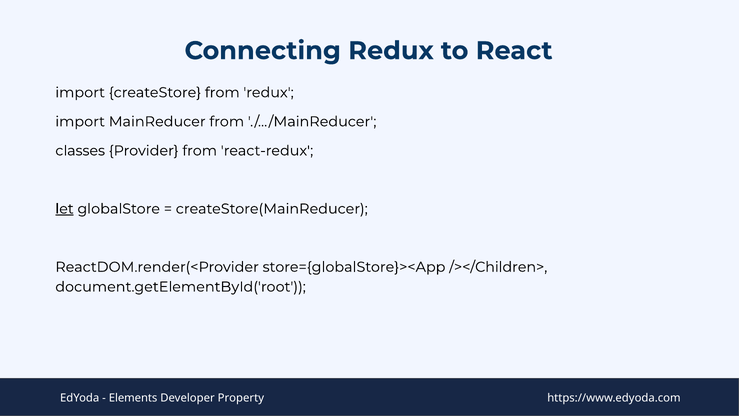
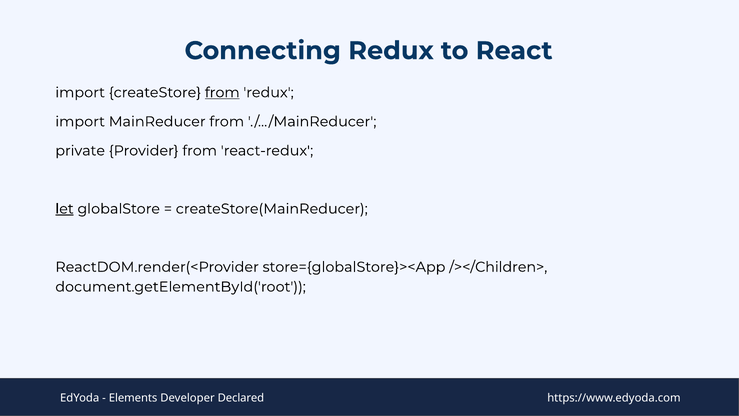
from underline: none -> present (222, 92)
classes: classes -> private (80, 151)
Property: Property -> Declared (241, 398)
